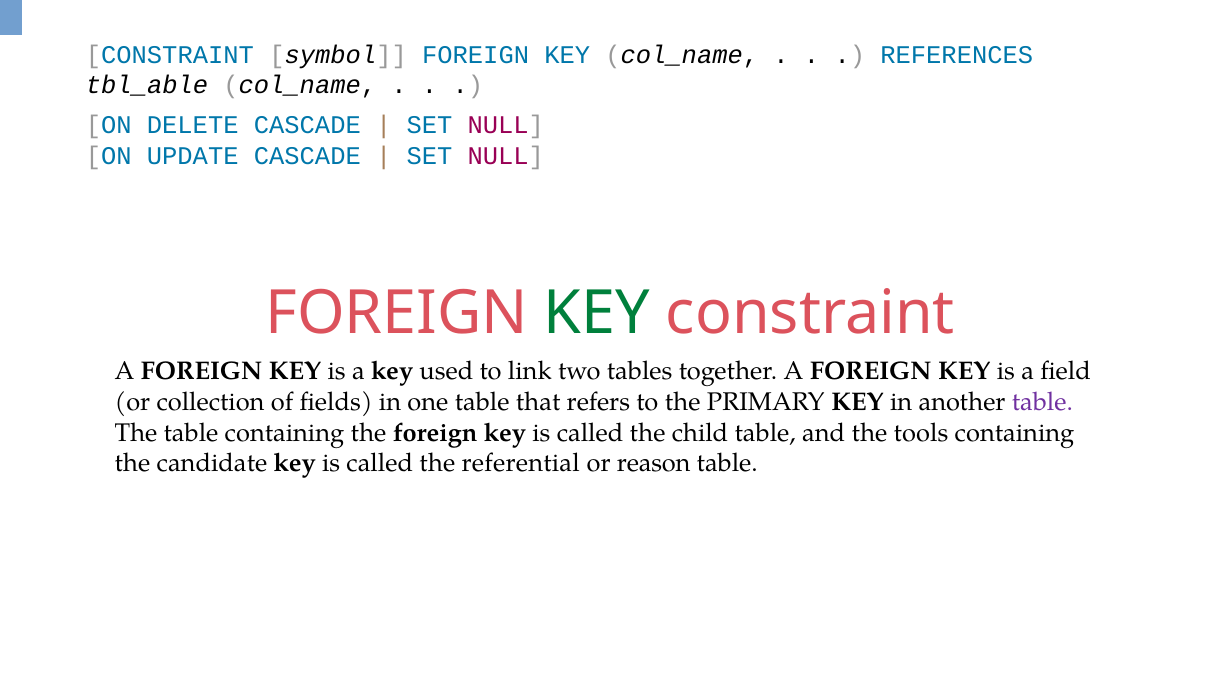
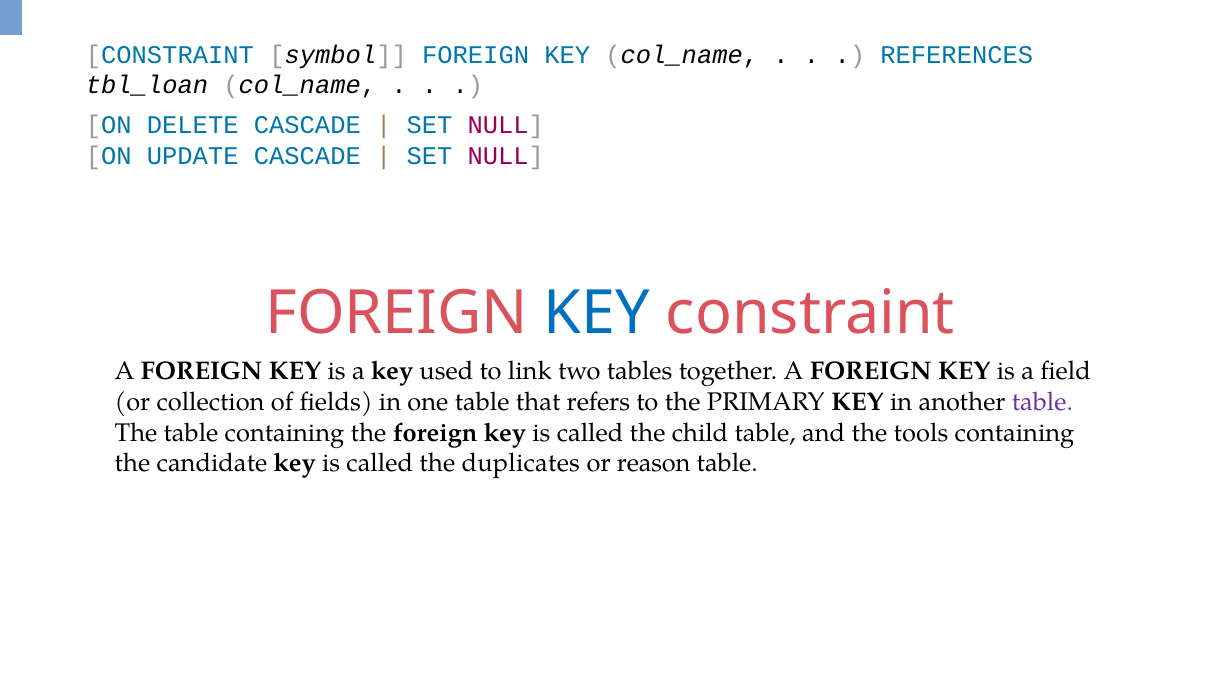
tbl_able: tbl_able -> tbl_loan (147, 85)
KEY colour: green -> blue (597, 314)
referential: referential -> duplicates (521, 463)
